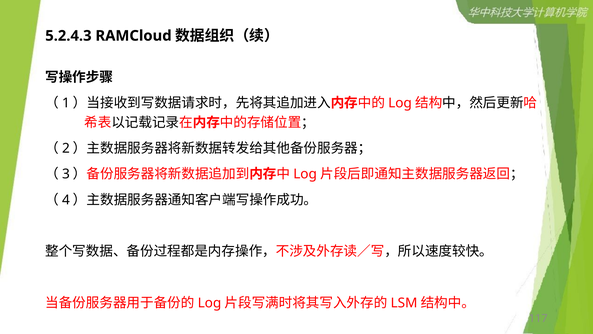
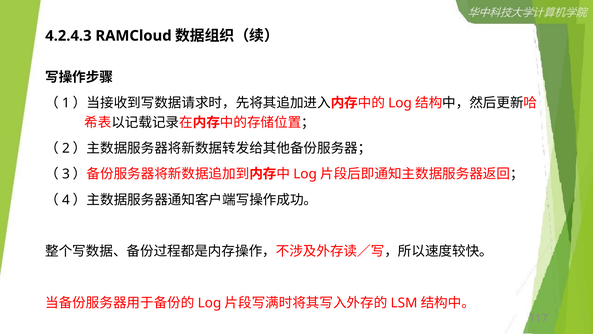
5.2.4.3: 5.2.4.3 -> 4.2.4.3 (68, 36)
